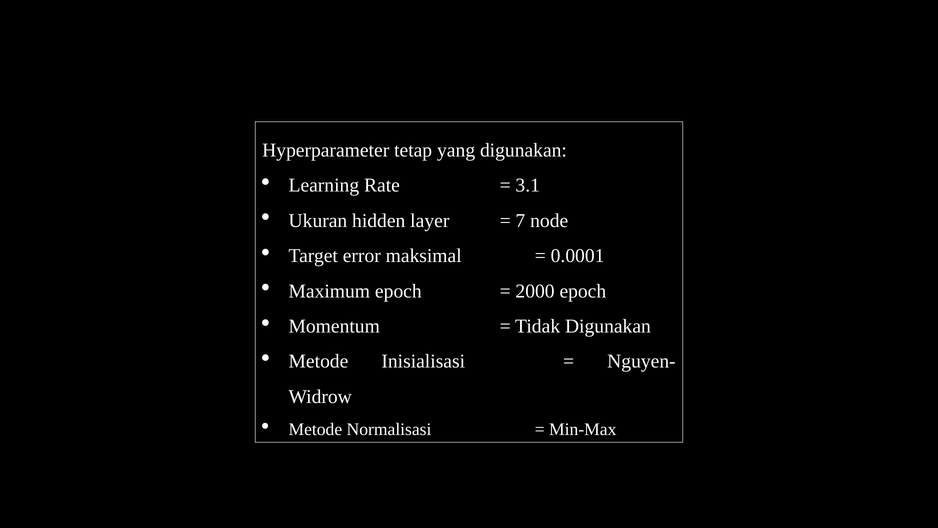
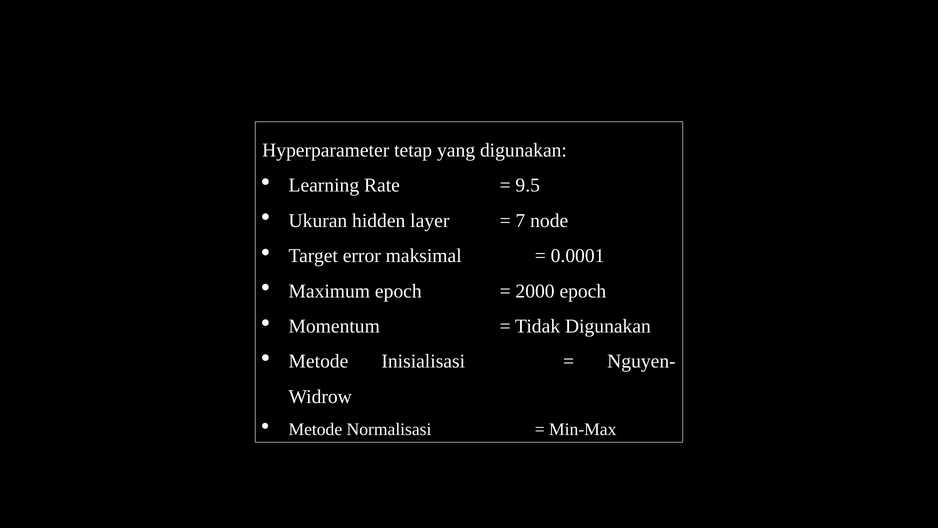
3.1: 3.1 -> 9.5 (528, 185)
